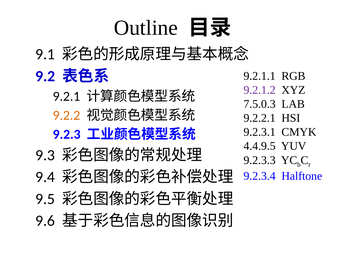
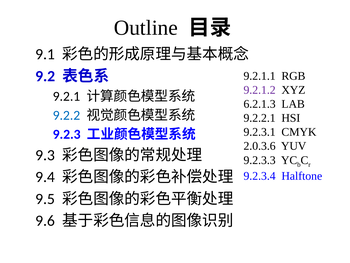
7.5.0.3: 7.5.0.3 -> 6.2.1.3 (260, 104)
9.2.2 colour: orange -> blue (66, 115)
4.4.9.5: 4.4.9.5 -> 2.0.3.6 (260, 146)
